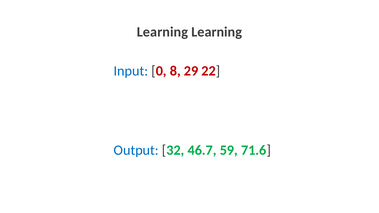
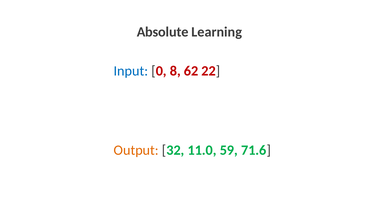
Learning: Learning -> Absolute (163, 32)
29: 29 -> 62 (191, 71)
Output colour: blue -> orange (136, 150)
46.7: 46.7 -> 11.0 (202, 150)
